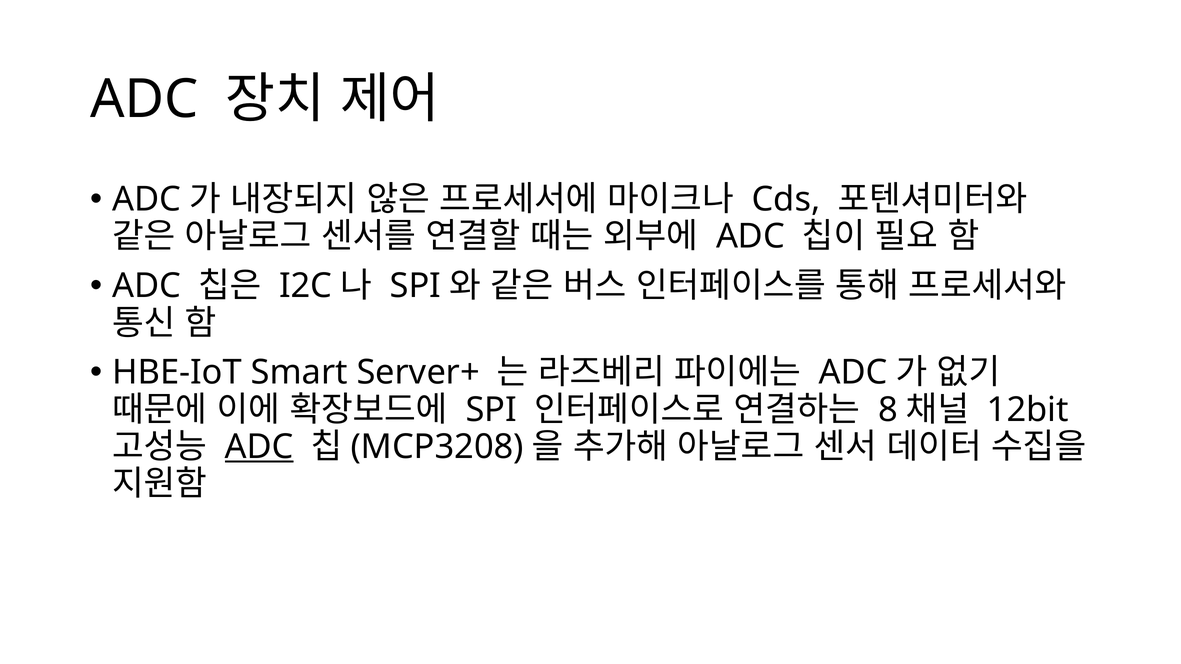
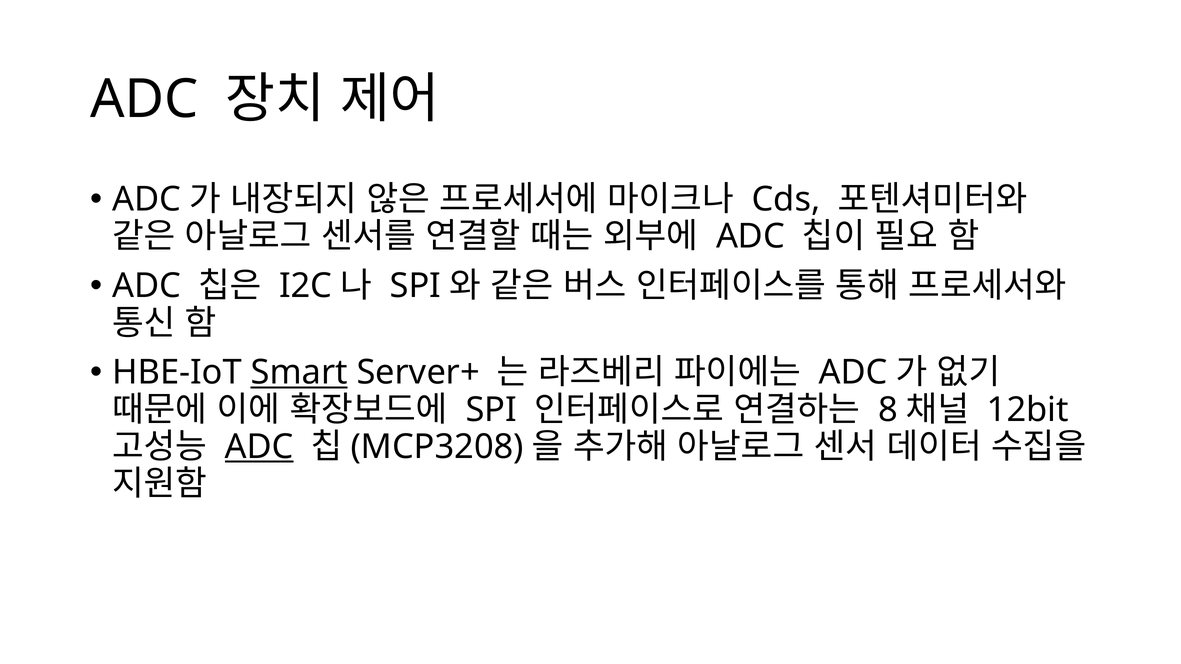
Smart underline: none -> present (299, 373)
